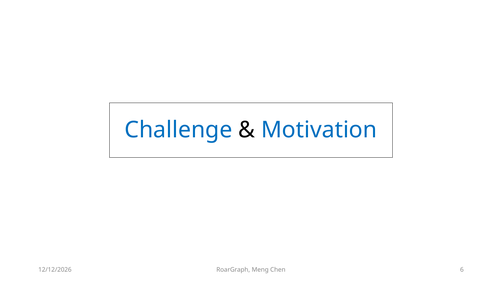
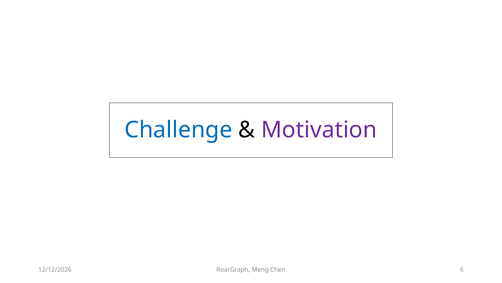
Motivation colour: blue -> purple (319, 130)
